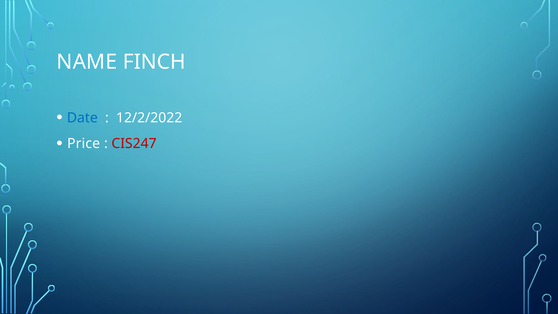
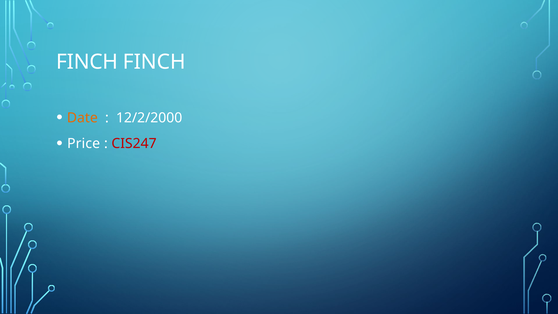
NAME: NAME -> FINCH (87, 62)
Date colour: blue -> orange (82, 118)
12/2/2022: 12/2/2022 -> 12/2/2000 (149, 118)
